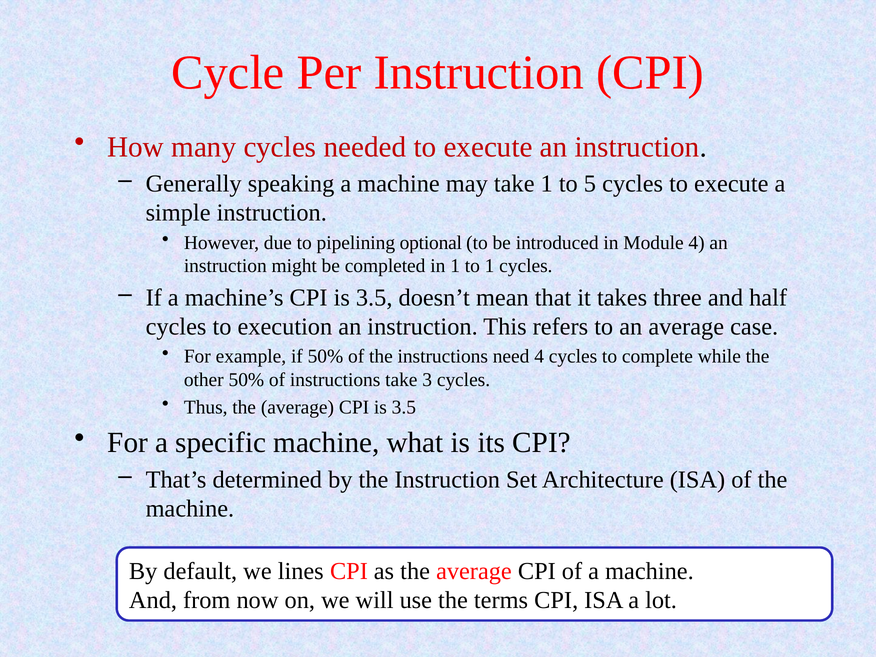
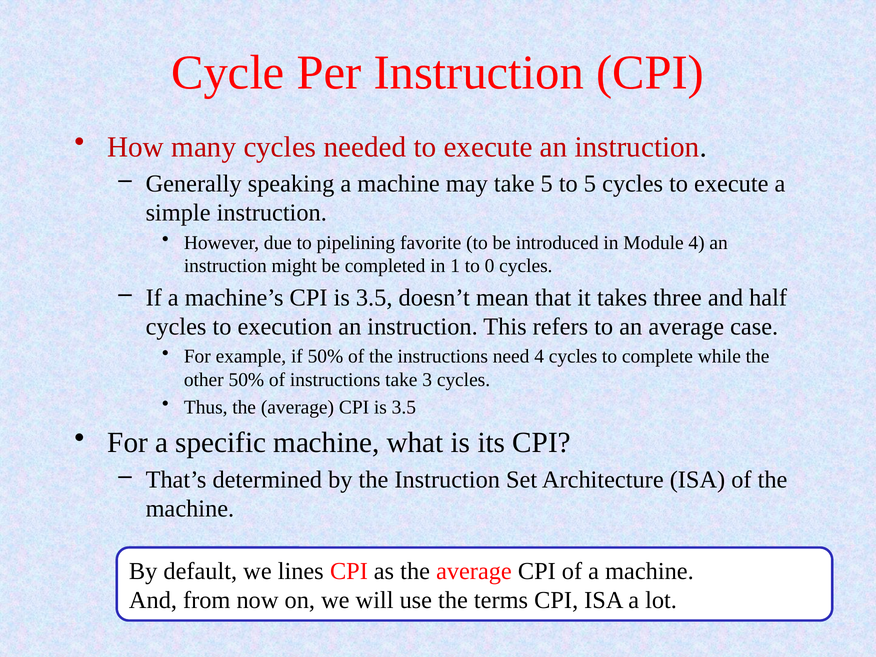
take 1: 1 -> 5 (547, 184)
optional: optional -> favorite (431, 243)
to 1: 1 -> 0 (490, 266)
